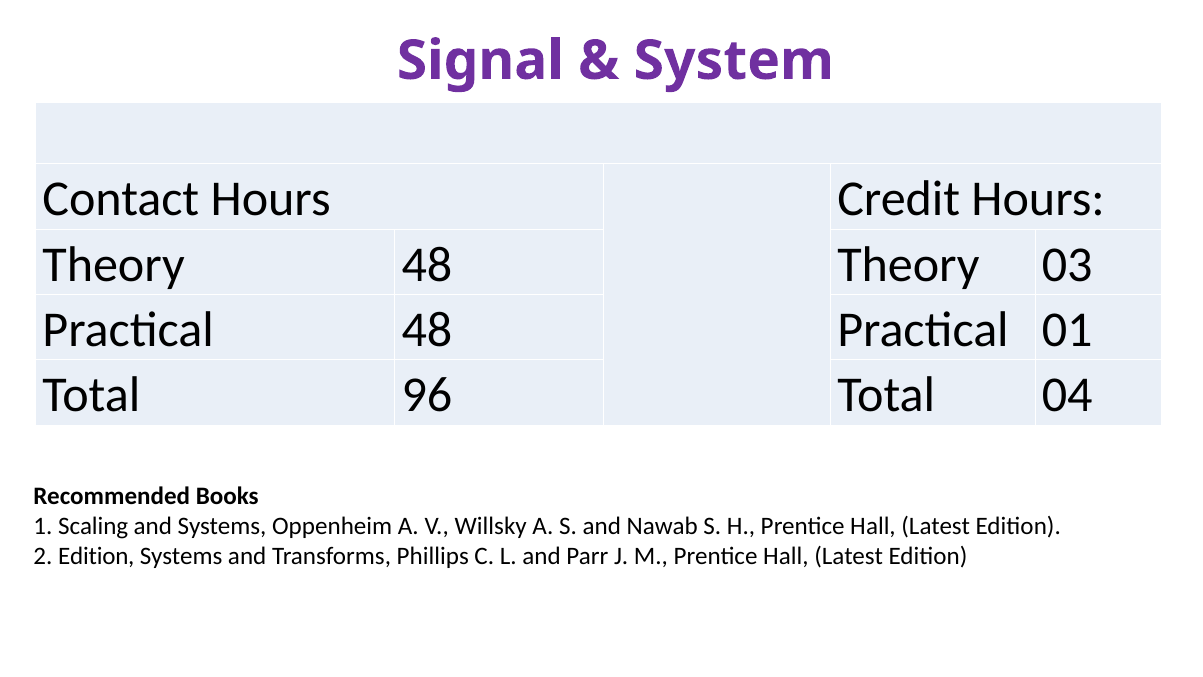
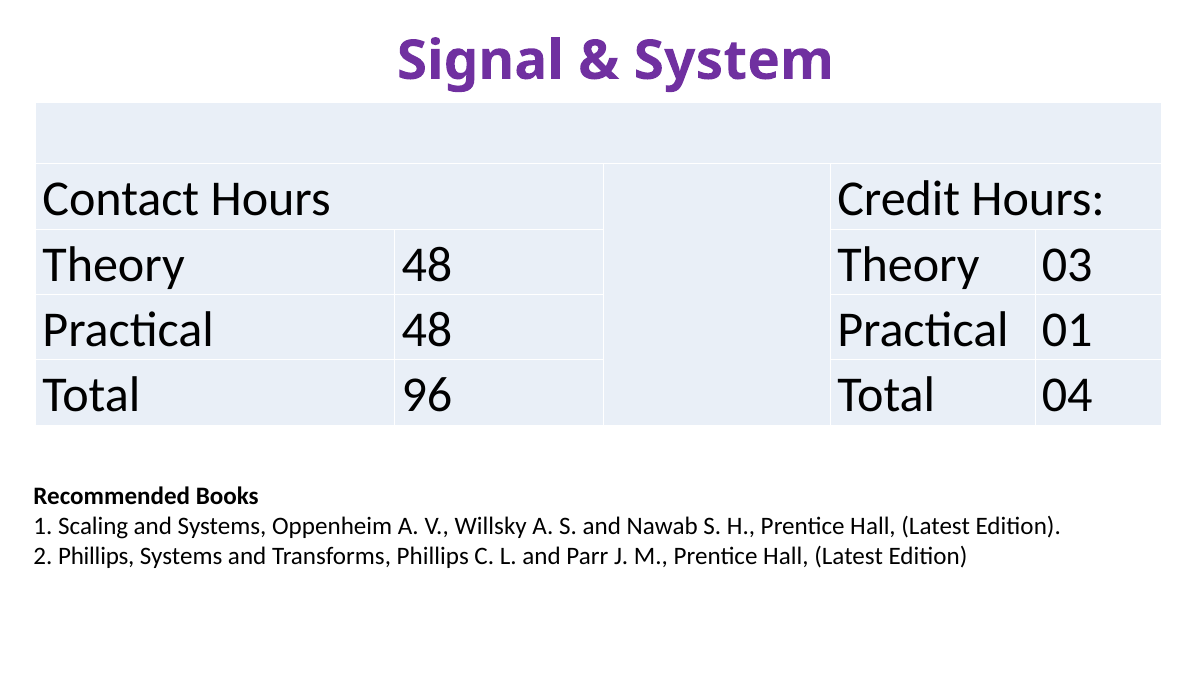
2 Edition: Edition -> Phillips (96, 556)
